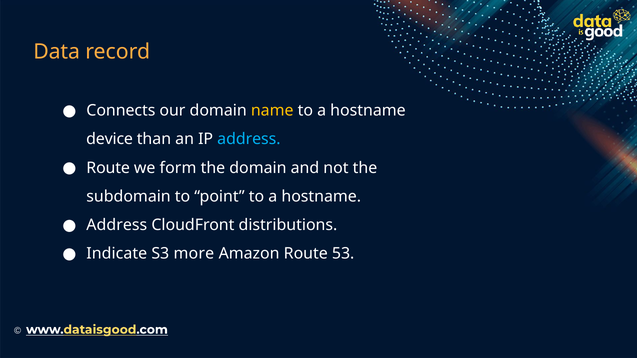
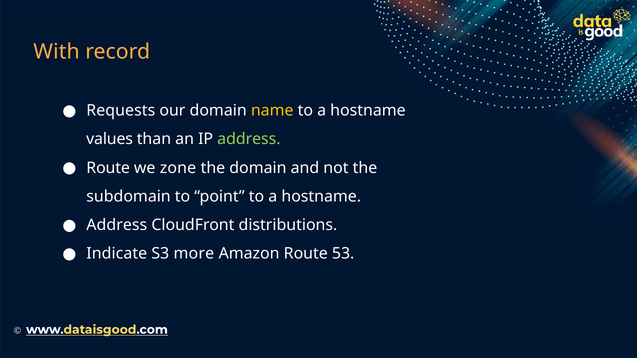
Data: Data -> With (56, 52)
Connects: Connects -> Requests (121, 111)
device: device -> values (110, 139)
address colour: light blue -> light green (249, 139)
form: form -> zone (178, 168)
